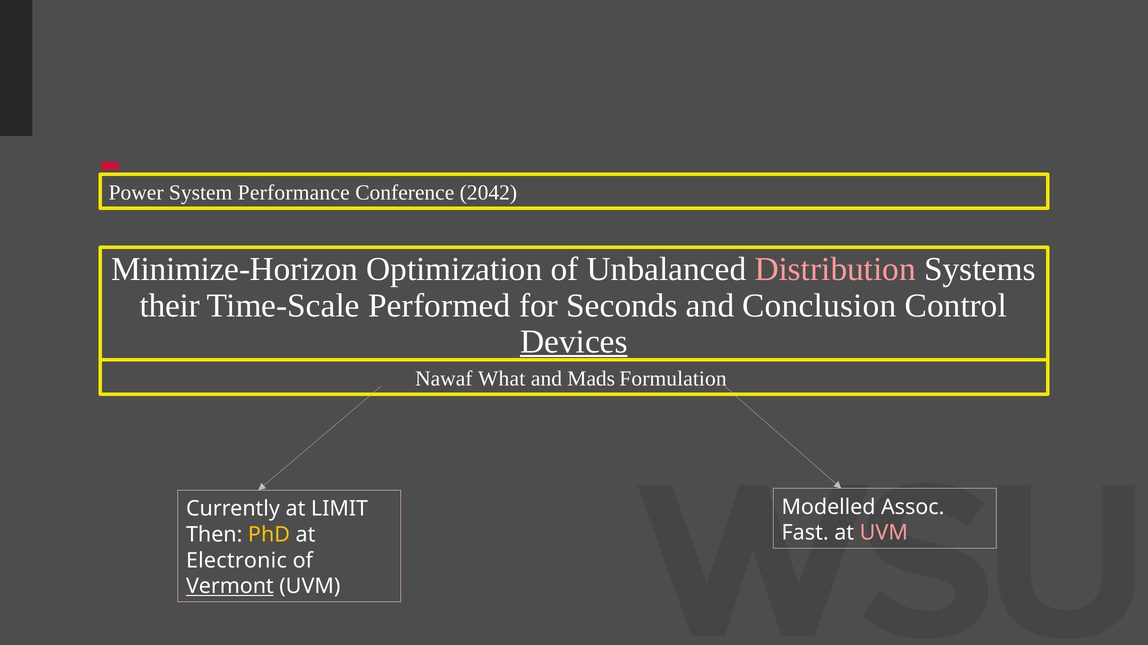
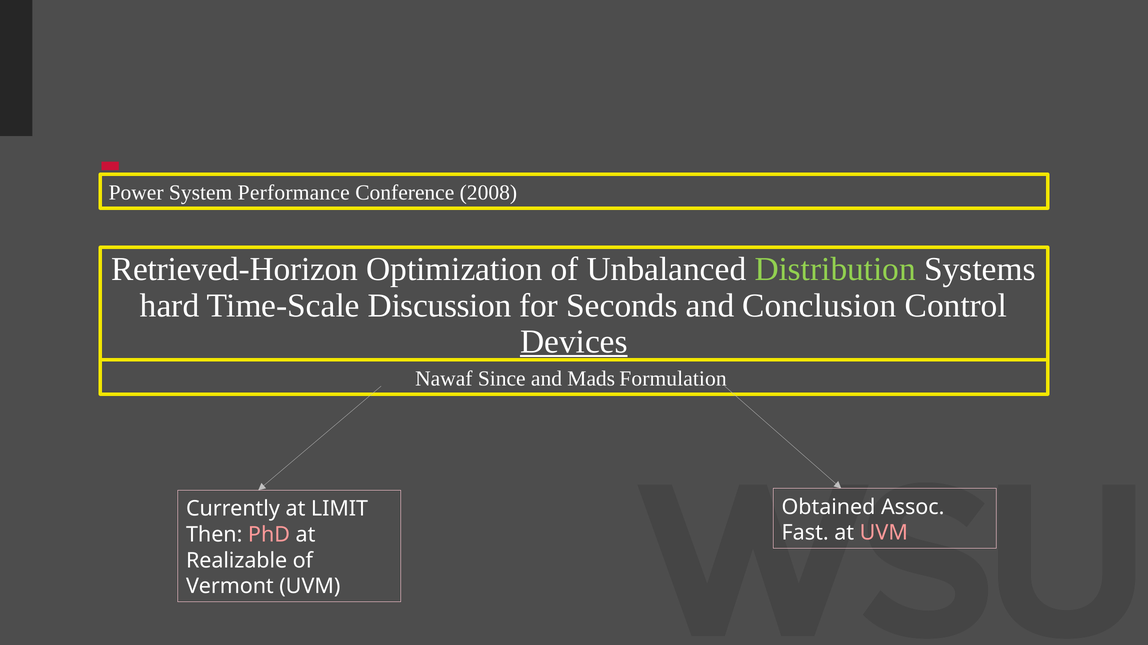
2042: 2042 -> 2008 (488, 193)
Minimize-Horizon: Minimize-Horizon -> Retrieved-Horizon (235, 270)
Distribution colour: pink -> light green (835, 270)
their: their -> hard (170, 306)
Performed: Performed -> Discussion (440, 306)
What: What -> Since (502, 379)
Modelled: Modelled -> Obtained (828, 508)
PhD colour: yellow -> pink (269, 535)
Electronic: Electronic -> Realizable (237, 561)
Vermont underline: present -> none (230, 587)
